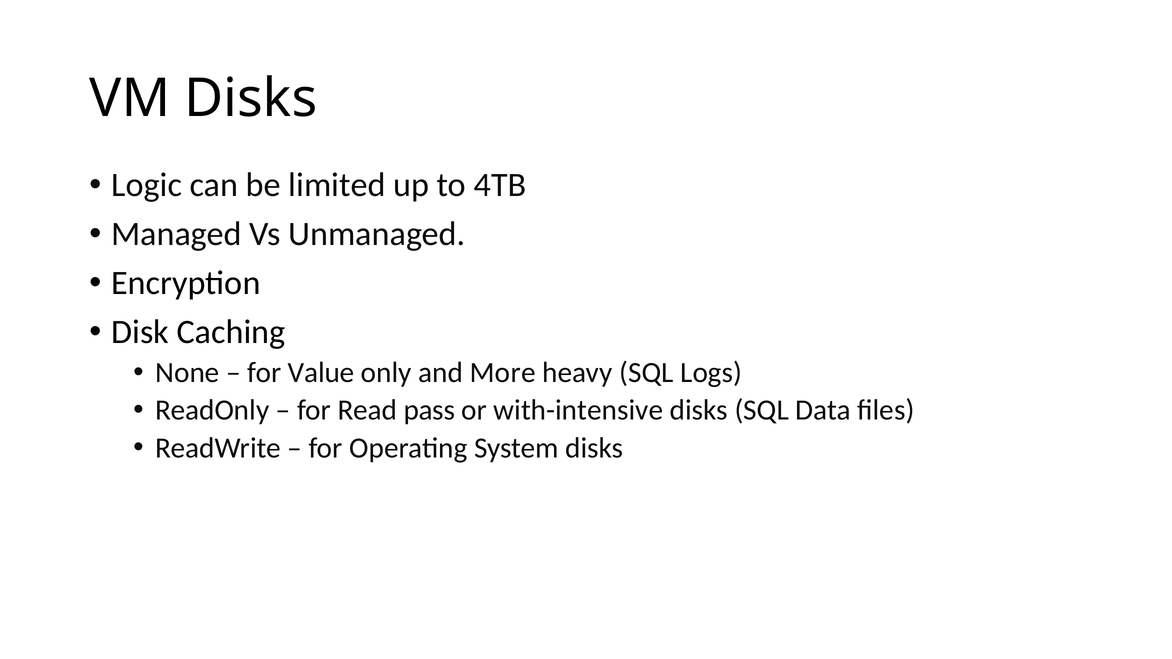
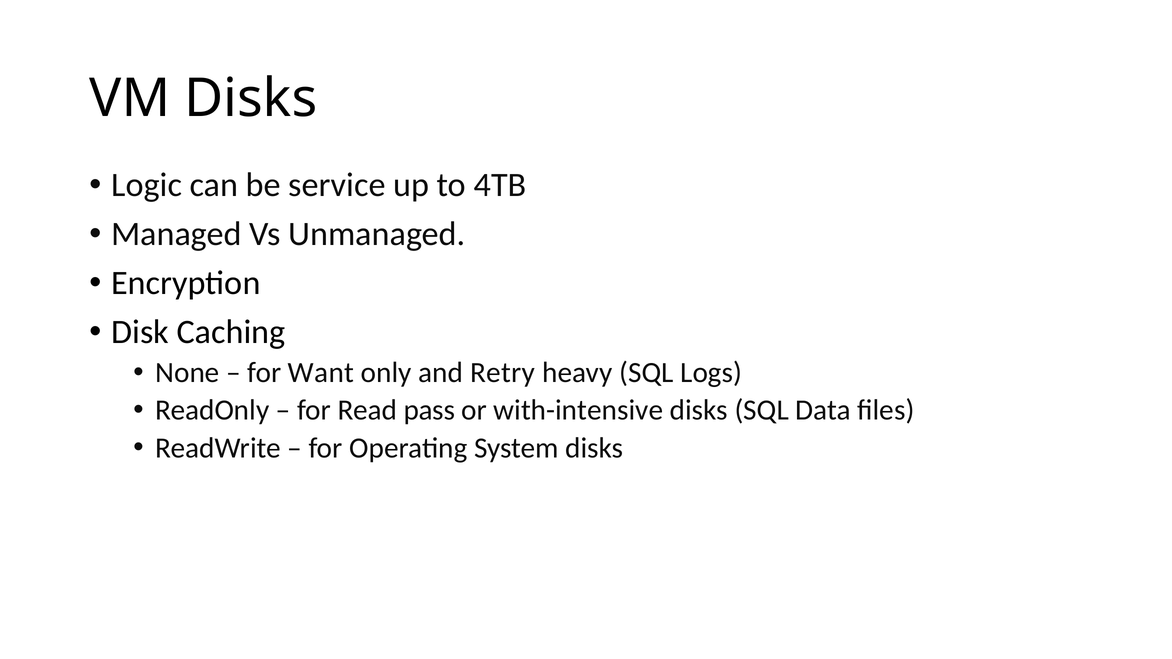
limited: limited -> service (337, 185)
Value: Value -> Want (321, 373)
More: More -> Retry (503, 373)
